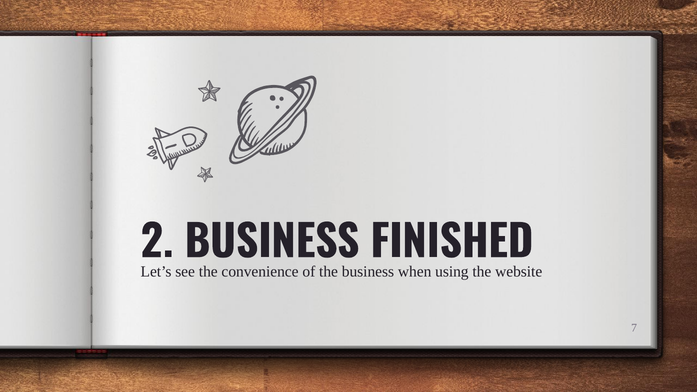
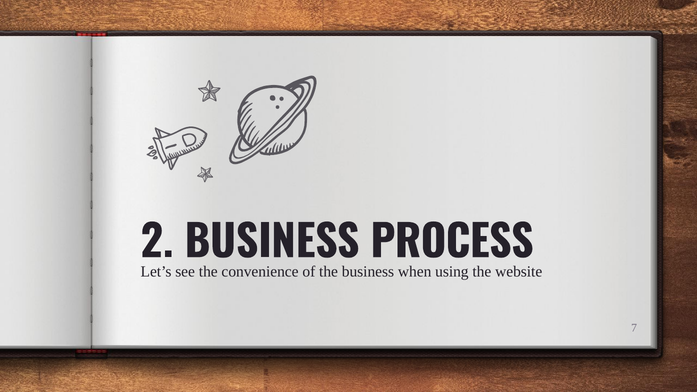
FINISHED: FINISHED -> PROCESS (452, 243)
